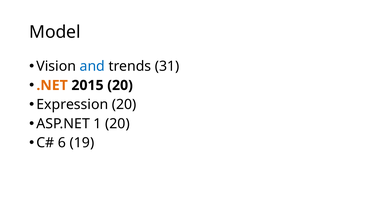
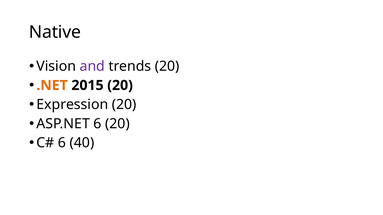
Model: Model -> Native (55, 32)
and colour: blue -> purple (92, 66)
trends 31: 31 -> 20 (167, 66)
ASP.NET 1: 1 -> 6 (98, 124)
19: 19 -> 40 (82, 143)
